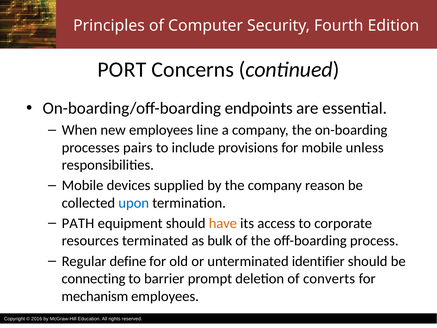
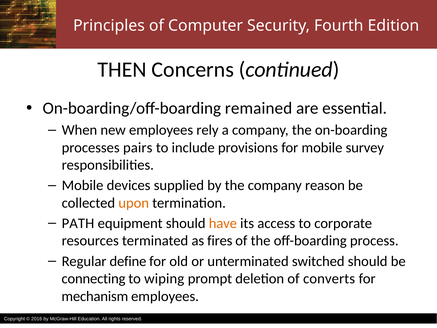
PORT: PORT -> THEN (122, 70)
endpoints: endpoints -> remained (259, 108)
line: line -> rely (207, 130)
unless: unless -> survey (365, 147)
upon colour: blue -> orange (134, 203)
bulk: bulk -> fires (220, 241)
identifier: identifier -> switched (318, 261)
barrier: barrier -> wiping (164, 279)
